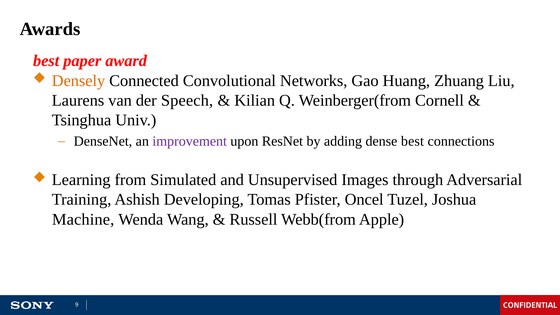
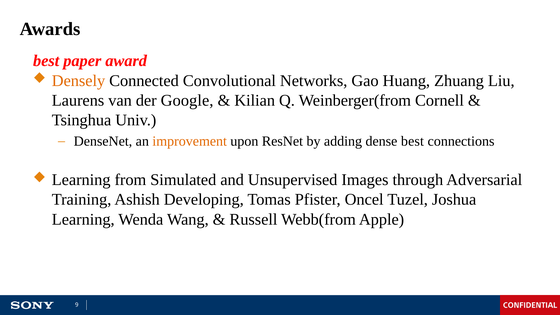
Speech: Speech -> Google (187, 100)
improvement colour: purple -> orange (190, 141)
Machine: Machine -> Learning (83, 219)
